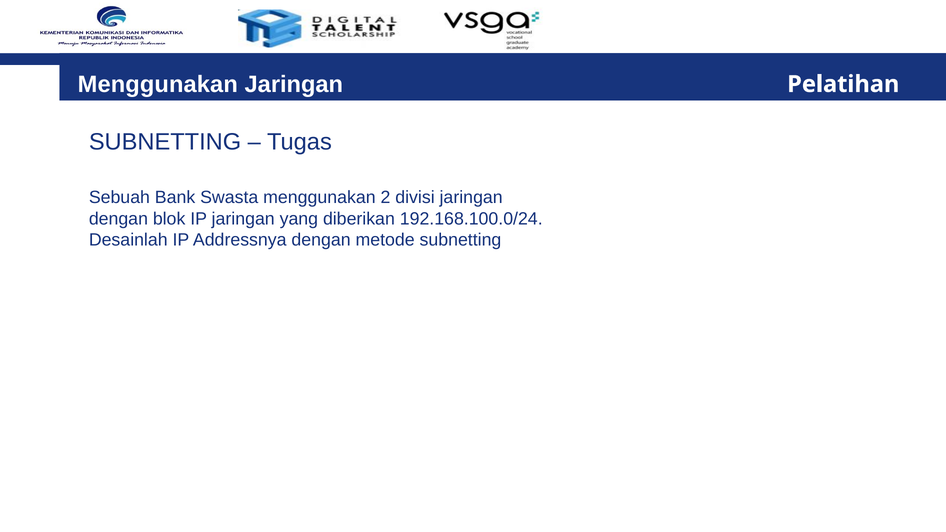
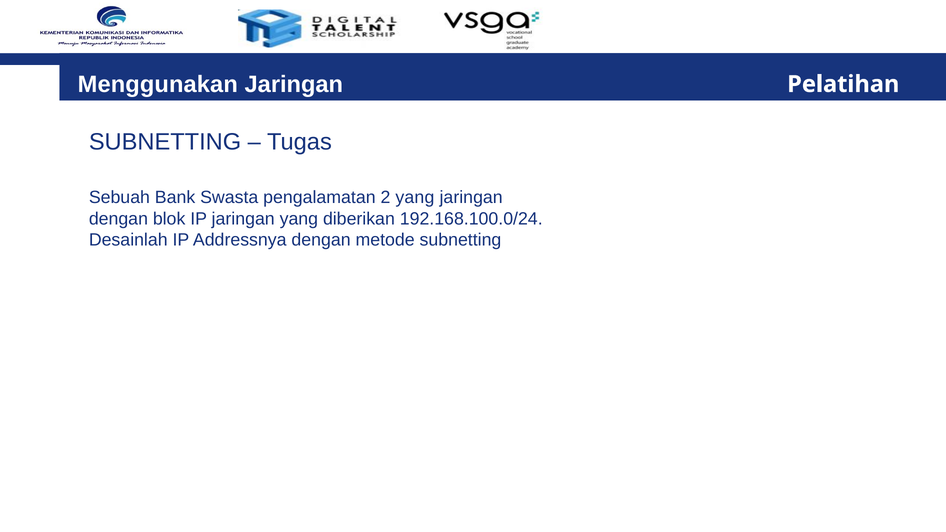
Swasta menggunakan: menggunakan -> pengalamatan (319, 198)
2 divisi: divisi -> yang (415, 198)
